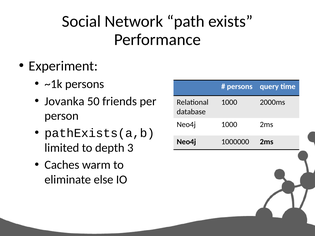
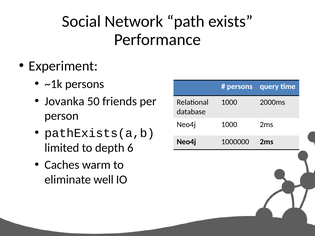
3: 3 -> 6 (130, 148)
else: else -> well (104, 180)
